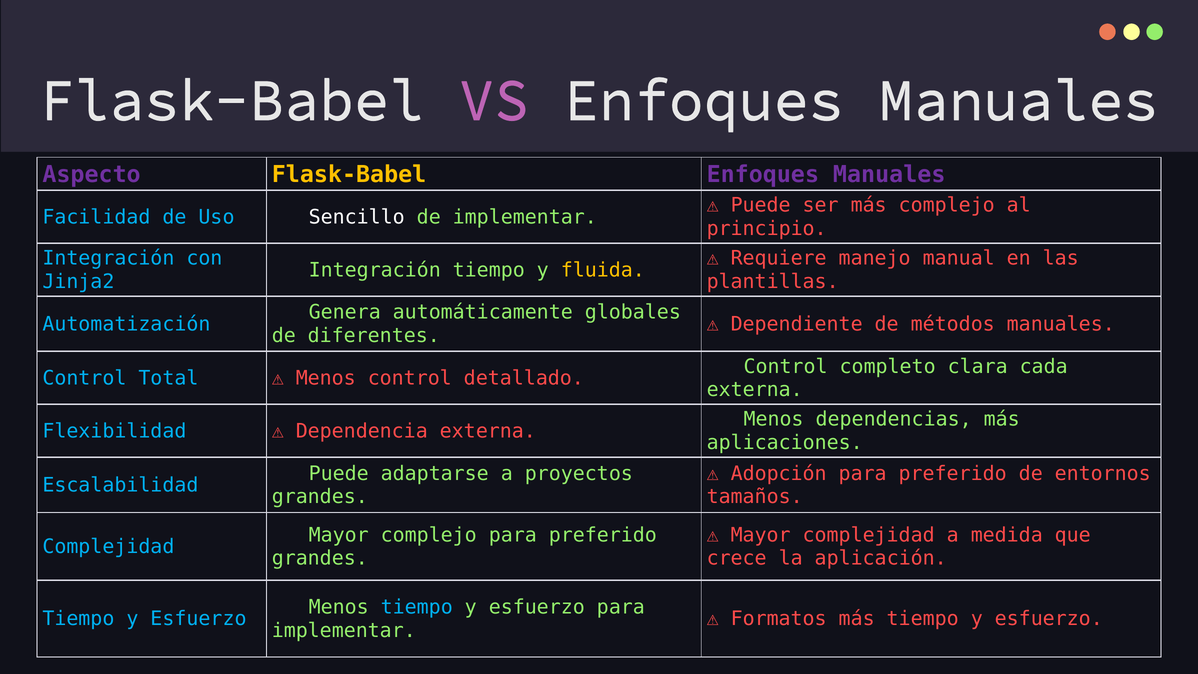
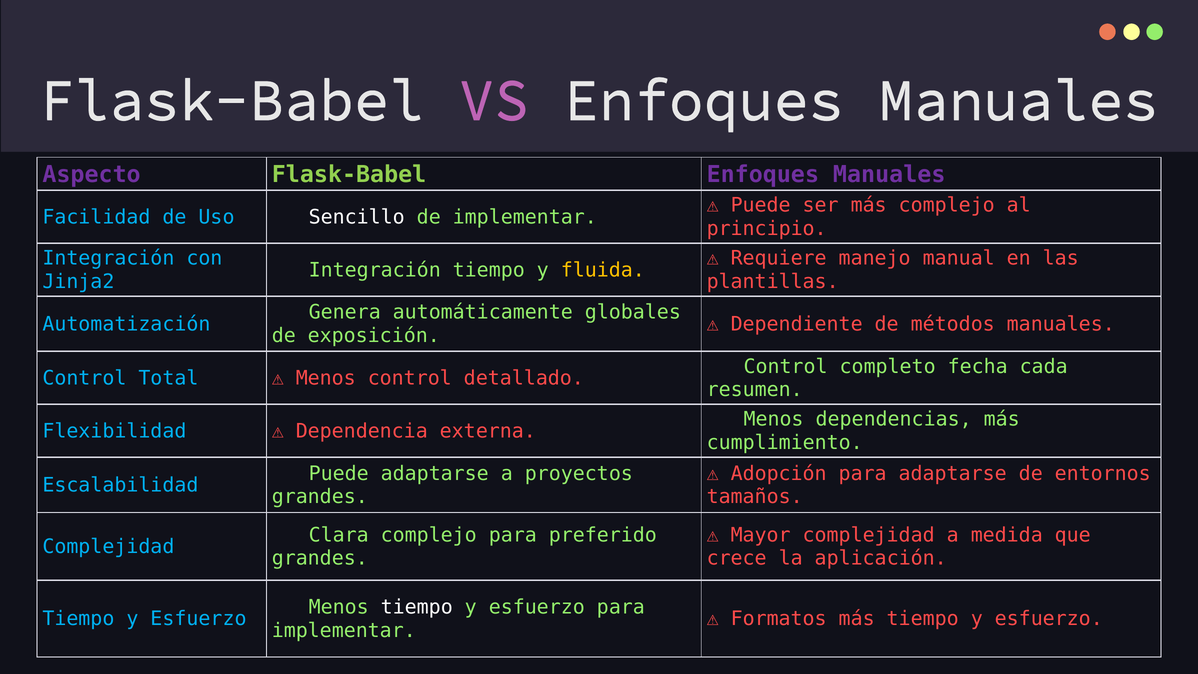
Flask-Babel colour: yellow -> light green (349, 174)
diferentes: diferentes -> exposición (374, 336)
clara: clara -> fecha (978, 366)
externa: externa -> resumen (755, 390)
aplicaciones: aplicaciones -> cumplimiento (785, 443)
preferido: preferido -> adaptarse (953, 473)
Mayor: Mayor -> Clara (339, 535)
tiempo colour: light blue -> white (417, 607)
